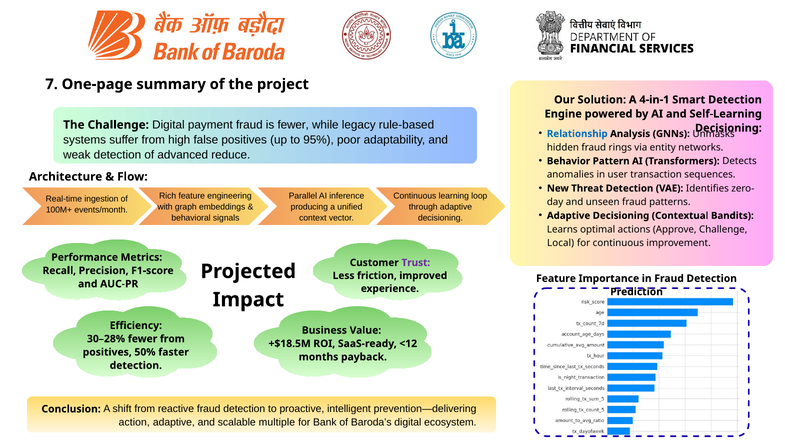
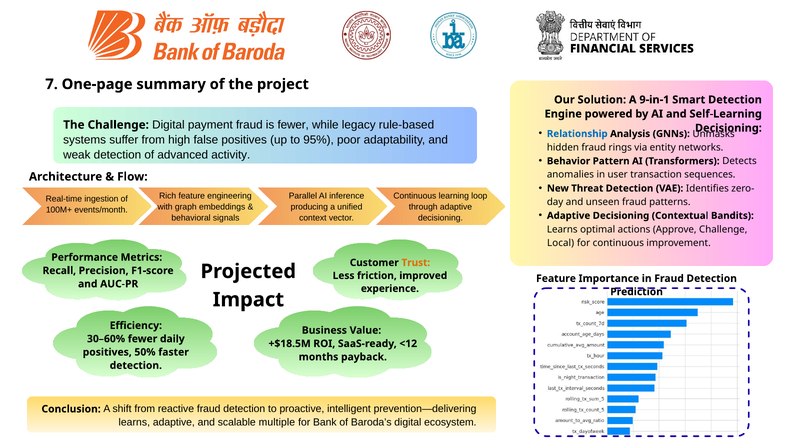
4-in-1: 4-in-1 -> 9-in-1 (654, 100)
reduce: reduce -> activity (231, 155)
Trust colour: purple -> orange (416, 262)
30–28%: 30–28% -> 30–60% (106, 339)
fewer from: from -> daily (172, 339)
action: action -> learns (134, 422)
